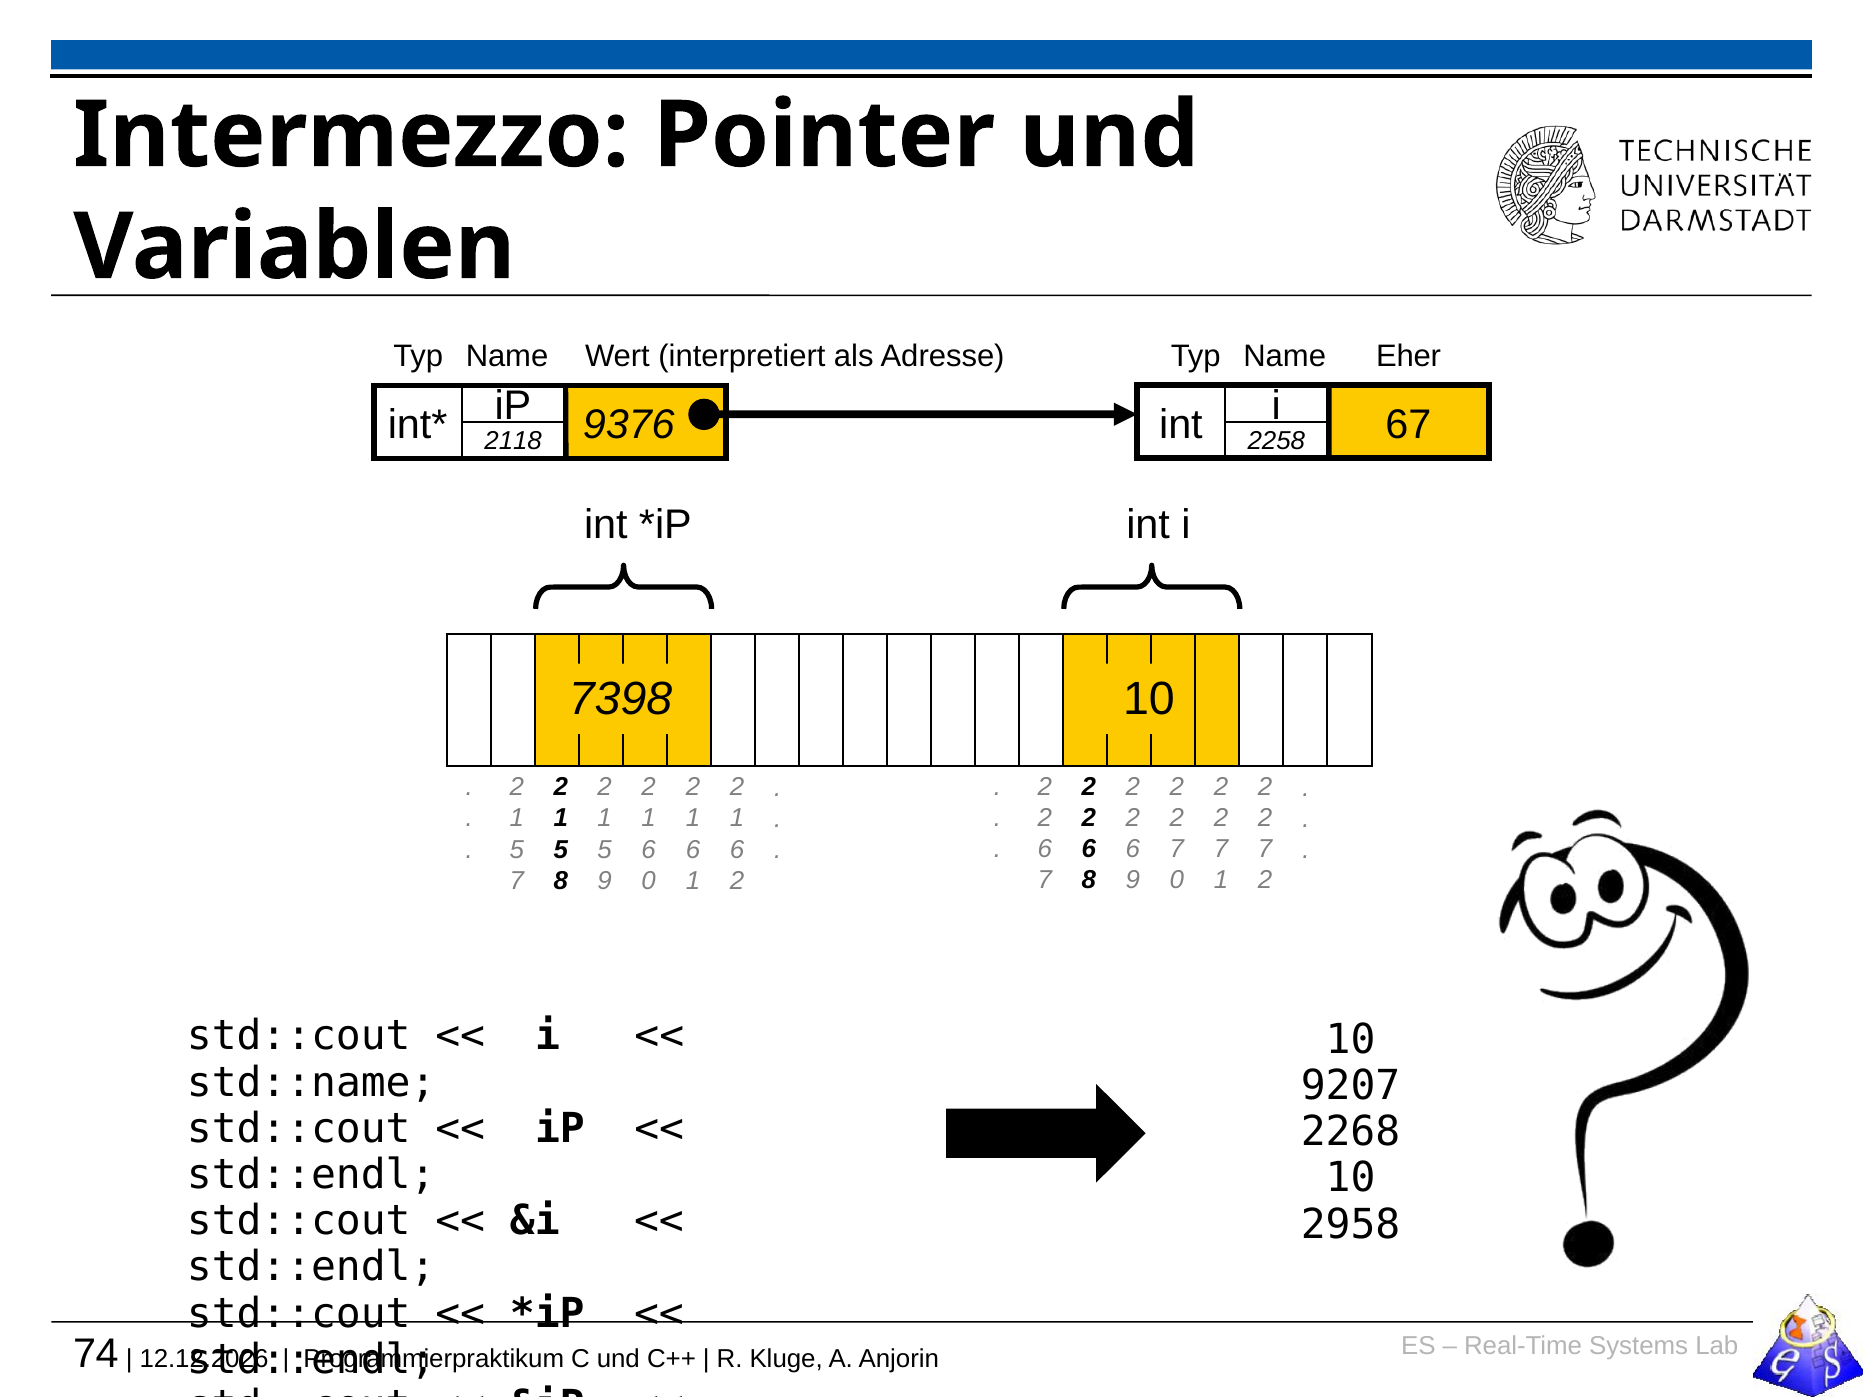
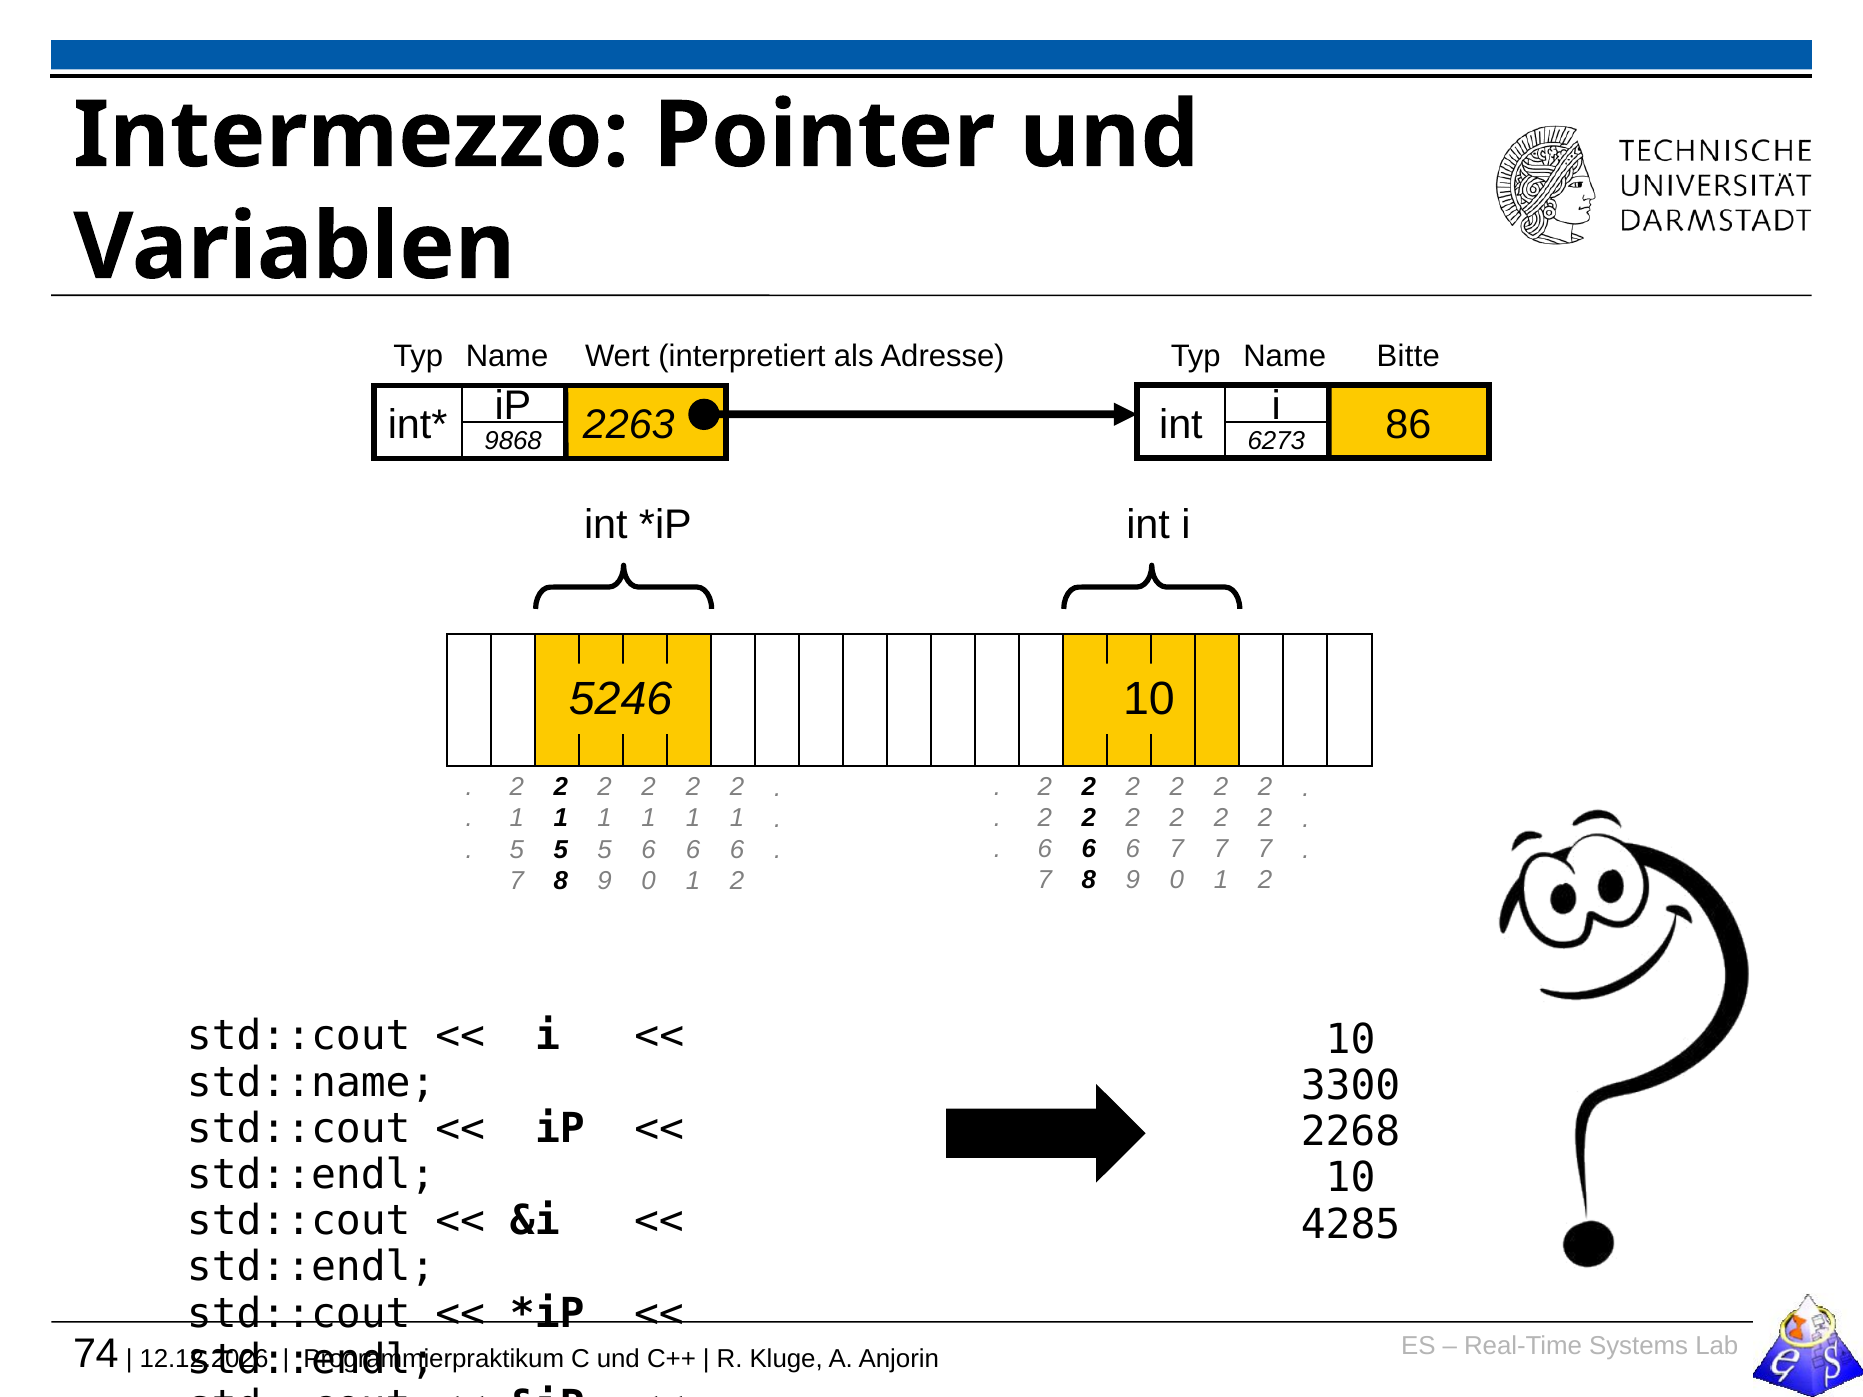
Eher: Eher -> Bitte (1408, 356)
9376: 9376 -> 2263 (629, 425)
67: 67 -> 86 (1408, 425)
2258: 2258 -> 6273 (1276, 441)
2118: 2118 -> 9868 (513, 441)
7398: 7398 -> 5246 (621, 699)
9207: 9207 -> 3300 (1351, 1086)
2958: 2958 -> 4285 (1351, 1225)
